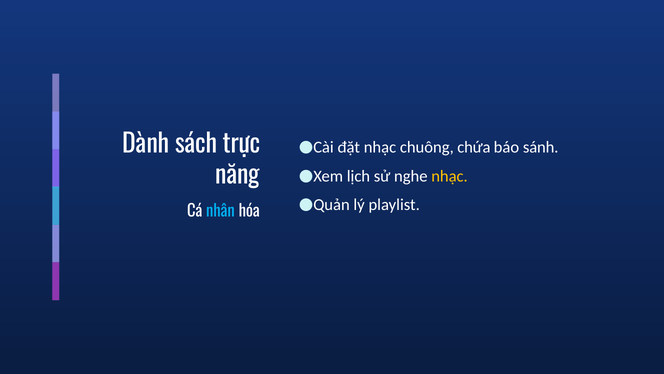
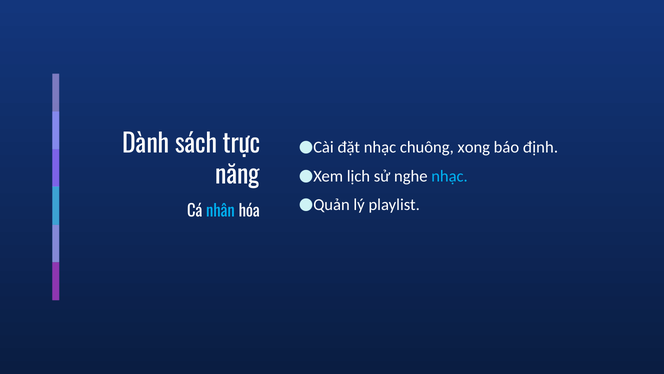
chứa: chứa -> xong (474, 147)
sánh: sánh -> định (541, 147)
nhạc colour: yellow -> light blue (450, 176)
